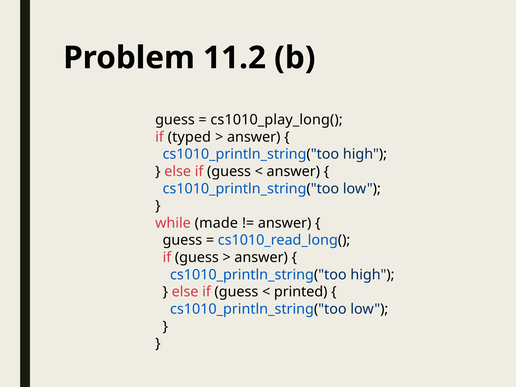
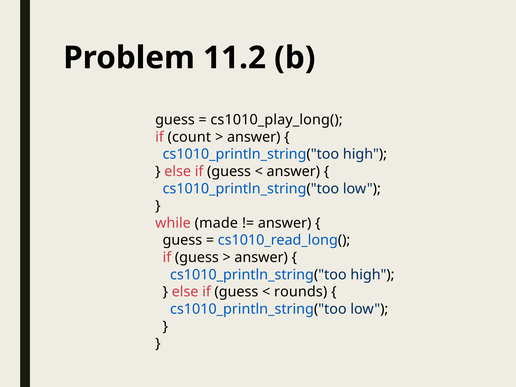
typed: typed -> count (189, 137)
printed: printed -> rounds (301, 292)
